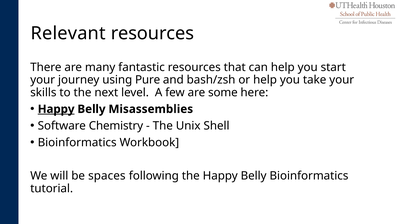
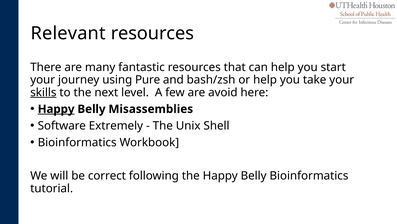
skills underline: none -> present (43, 92)
some: some -> avoid (223, 92)
Chemistry: Chemistry -> Extremely (116, 125)
spaces: spaces -> correct (107, 175)
